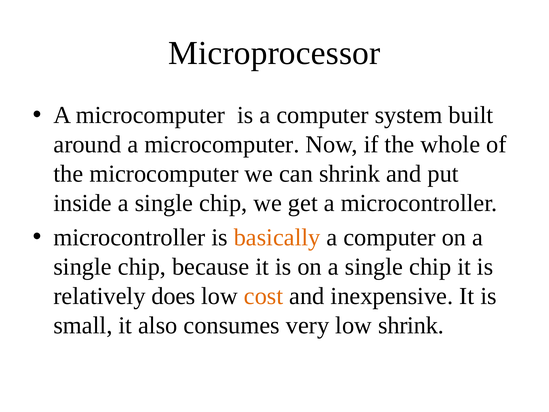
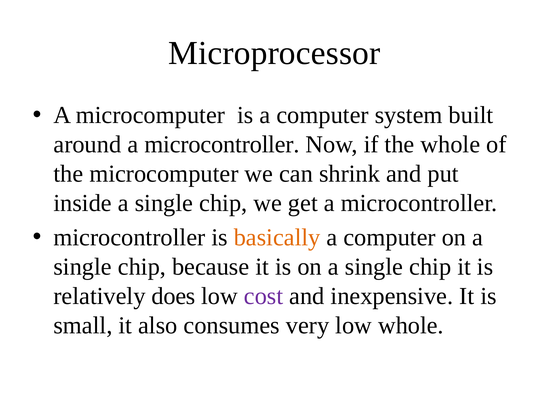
around a microcomputer: microcomputer -> microcontroller (222, 144)
cost colour: orange -> purple (263, 296)
low shrink: shrink -> whole (411, 325)
